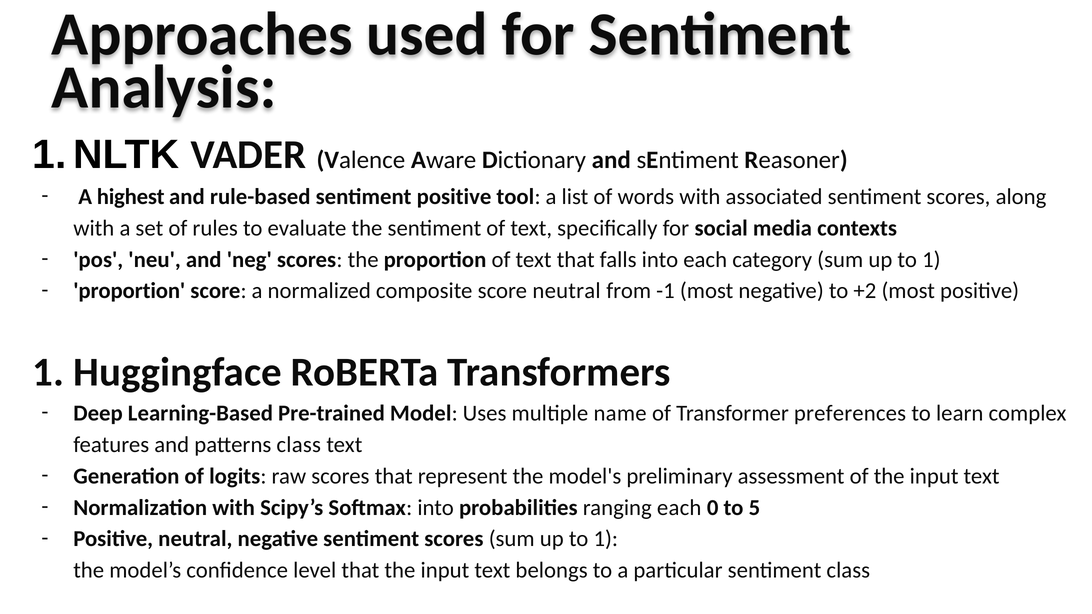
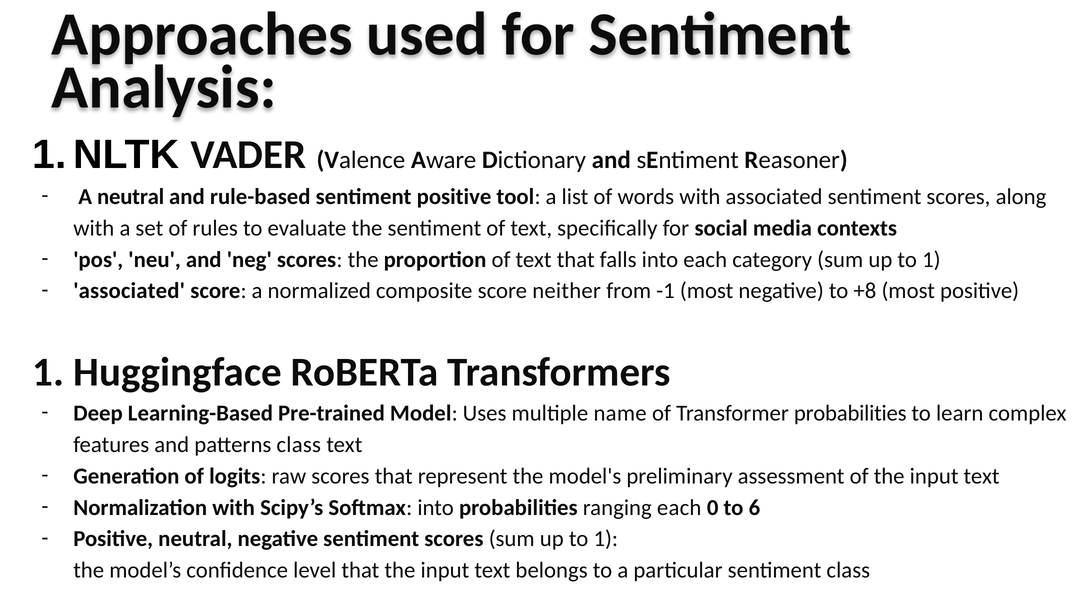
A highest: highest -> neutral (131, 197)
proportion: proportion -> associated (129, 291)
score neutral: neutral -> neither (567, 291)
+2: +2 -> +8 (865, 291)
Transformer preferences: preferences -> probabilities (850, 413)
5: 5 -> 6 (754, 508)
